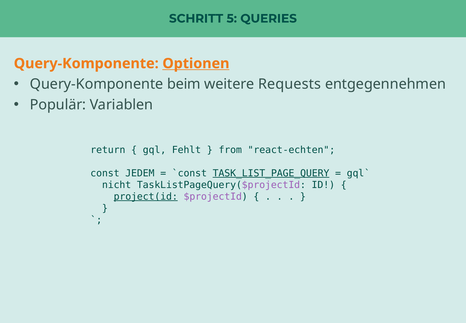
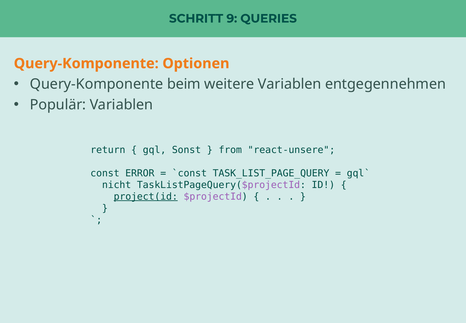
5: 5 -> 9 (232, 18)
Optionen underline: present -> none (196, 63)
weitere Requests: Requests -> Variablen (290, 84)
Fehlt: Fehlt -> Sonst (186, 150)
react-echten: react-echten -> react-unsere (291, 150)
JEDEM: JEDEM -> ERROR (140, 173)
TASK_LIST_PAGE_QUERY underline: present -> none (271, 173)
